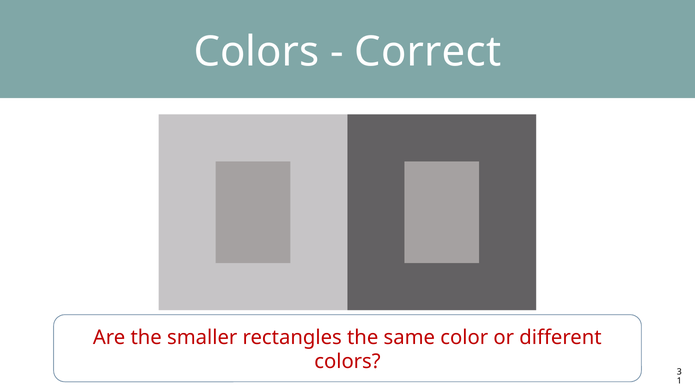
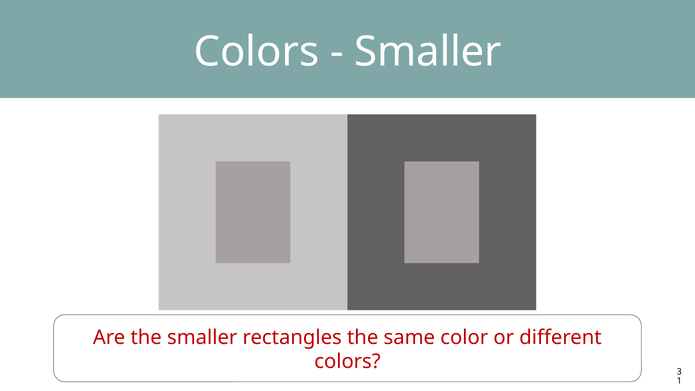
Correct: Correct -> Smaller (428, 52)
